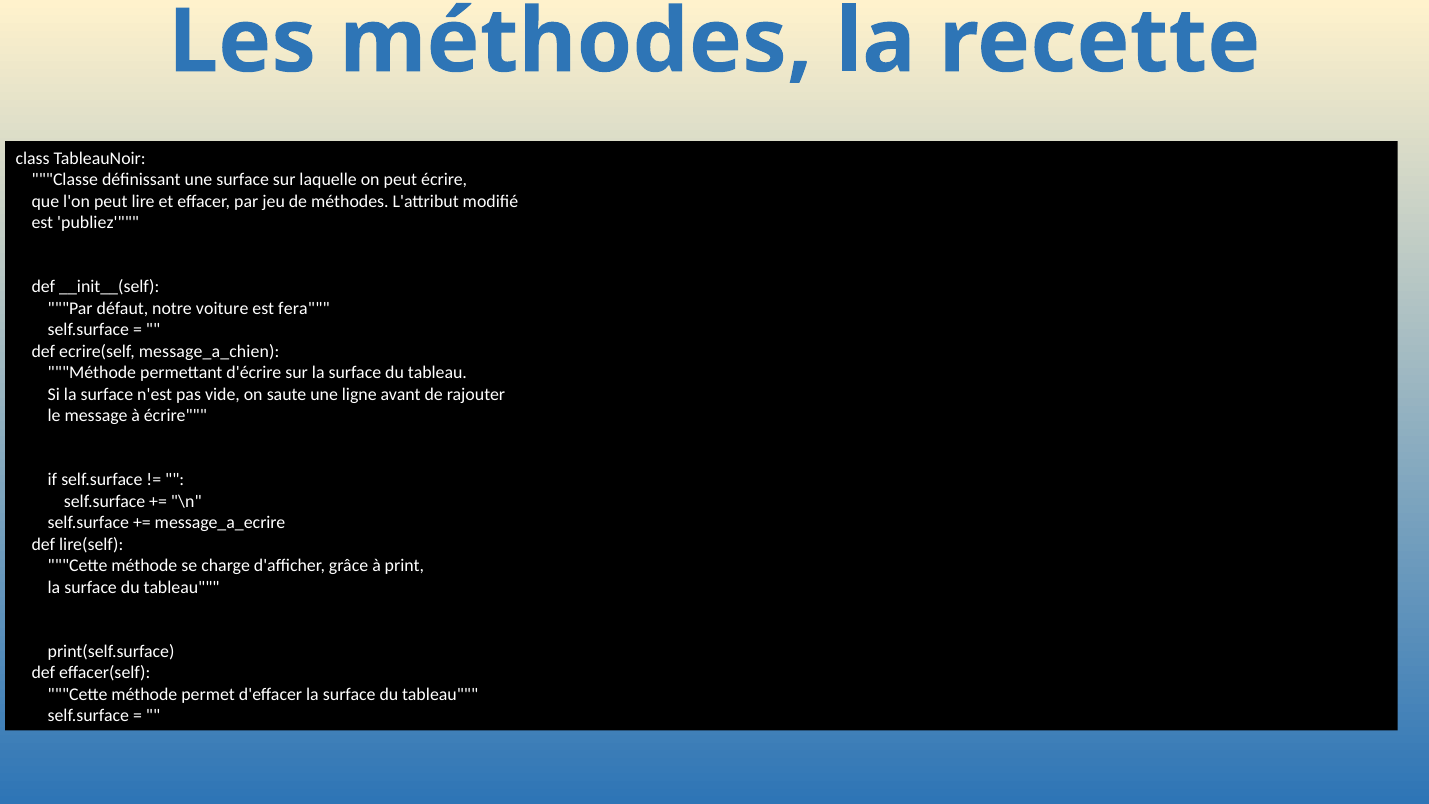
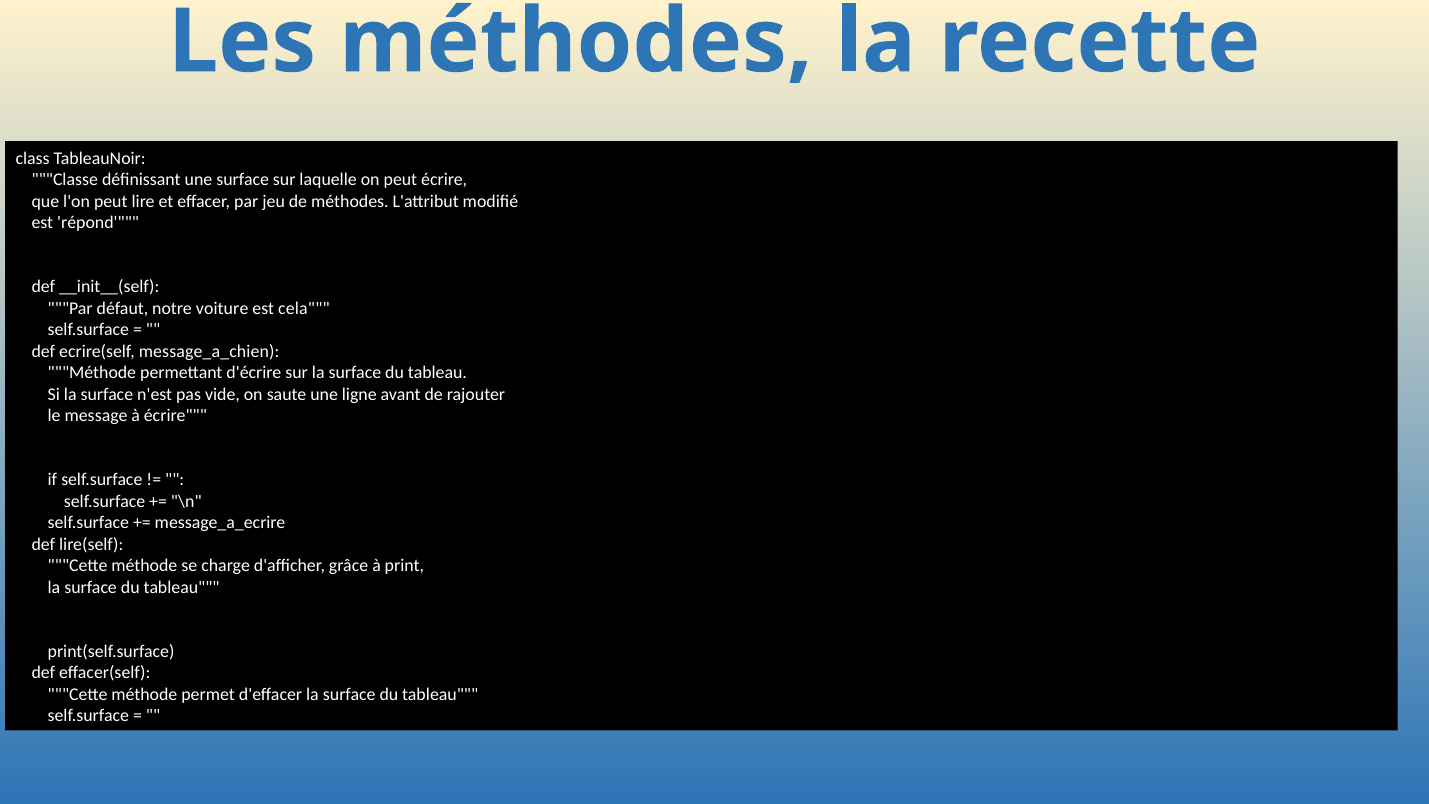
publiez: publiez -> répond (98, 223)
fera: fera -> cela (304, 308)
